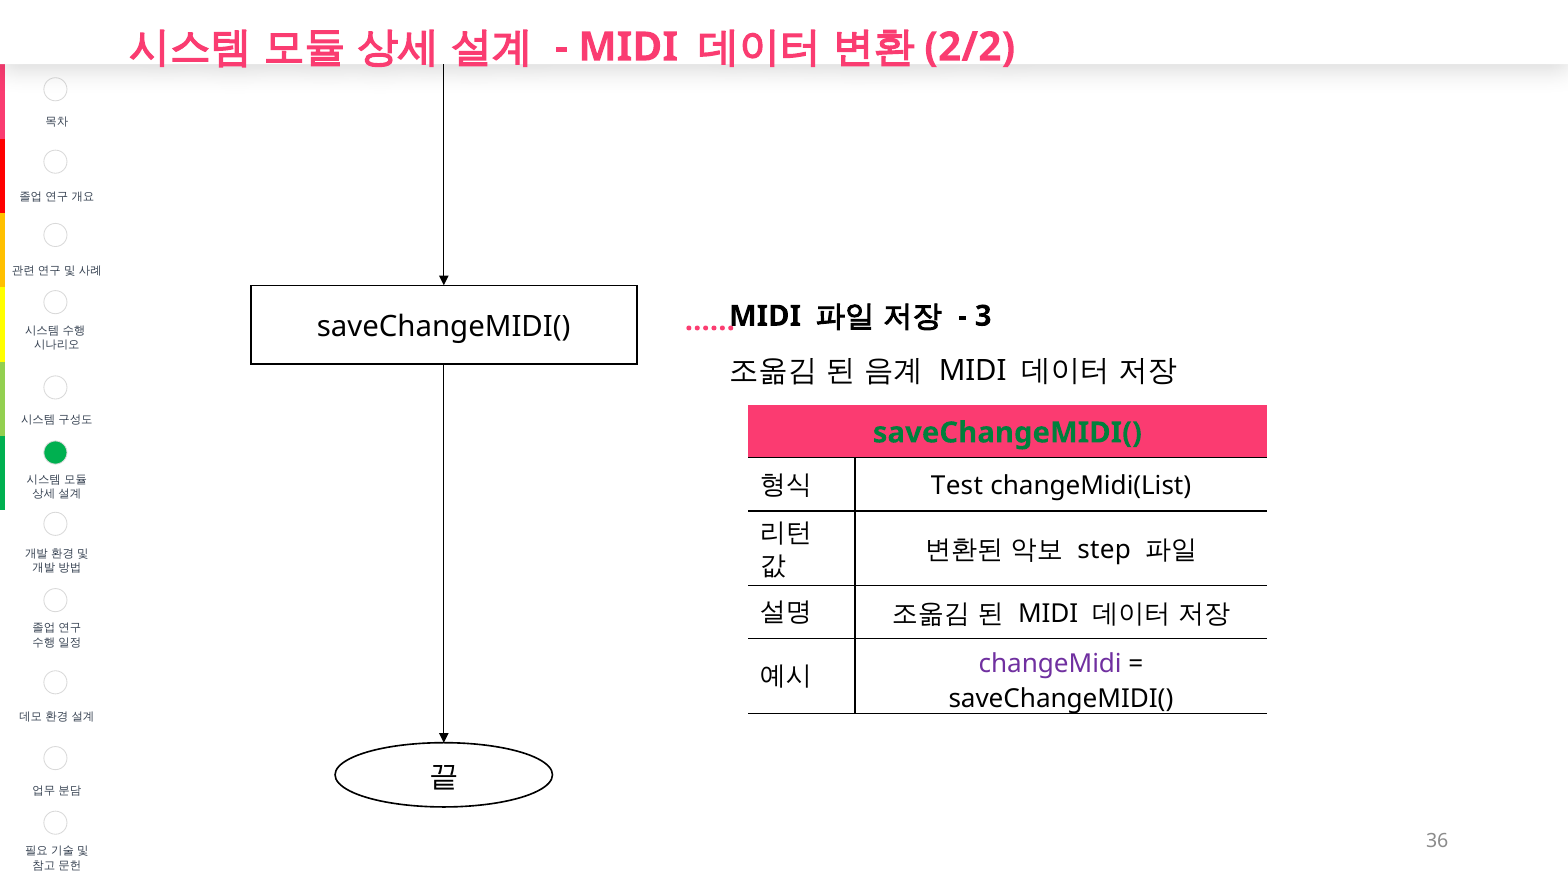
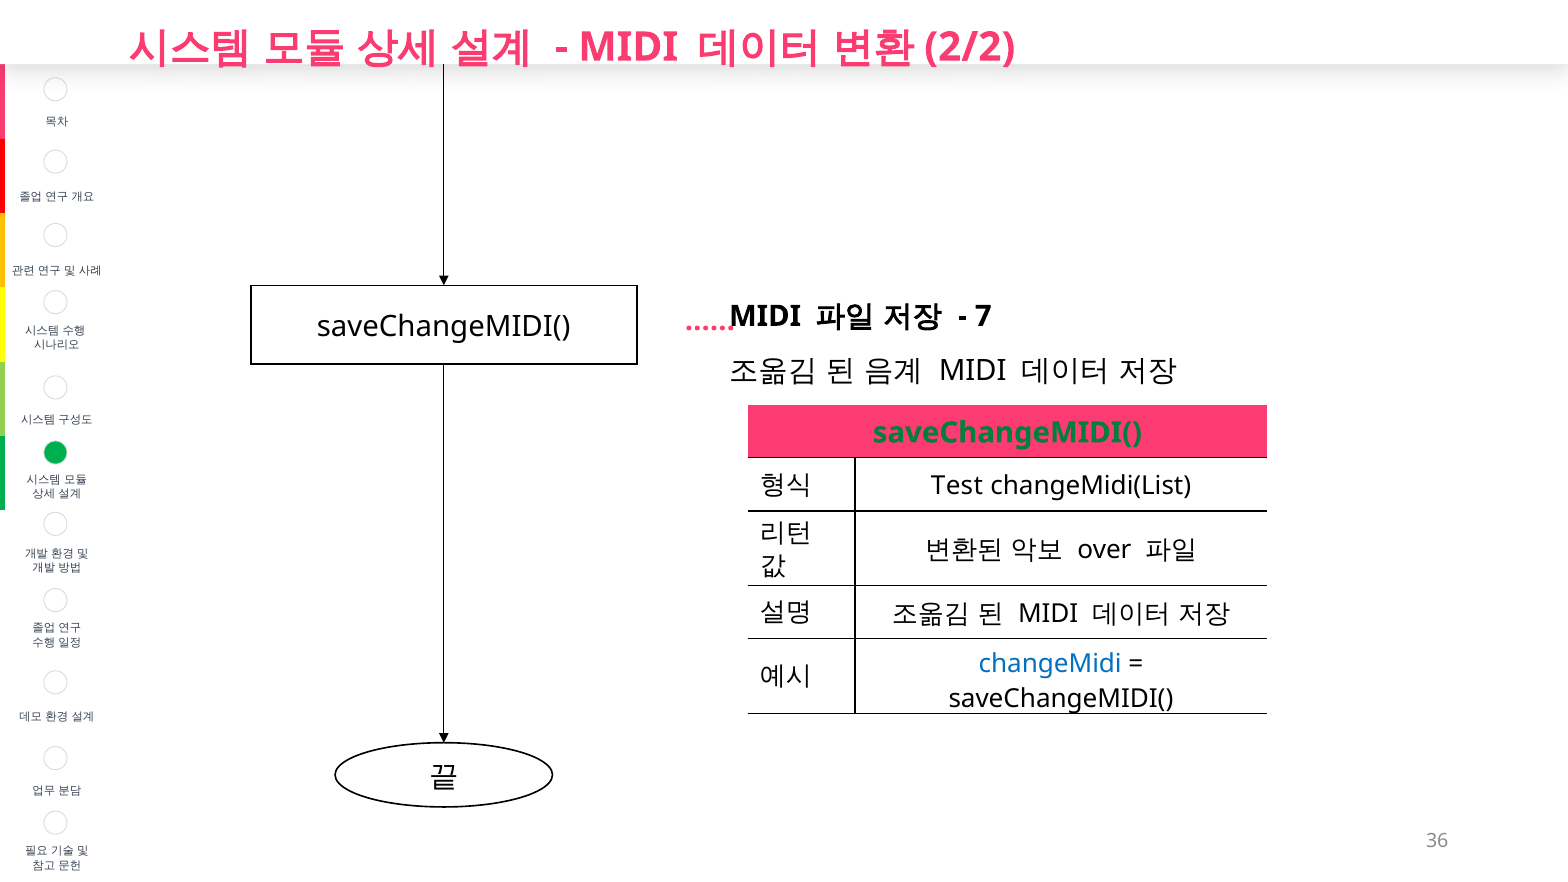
3: 3 -> 7 (983, 316)
step: step -> over (1104, 550)
changeMidi colour: purple -> blue (1050, 664)
